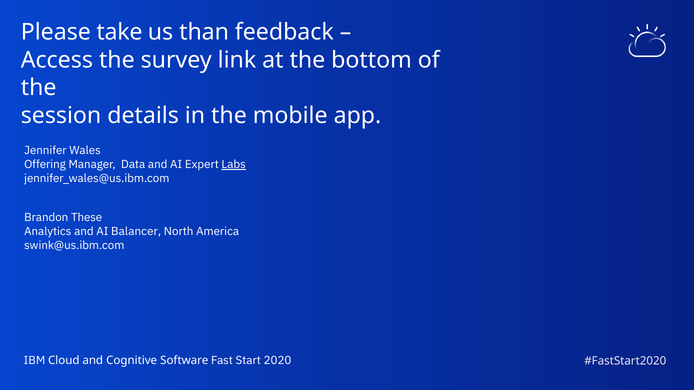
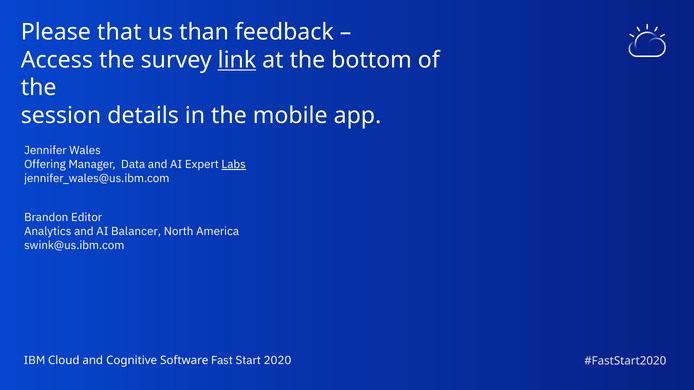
take: take -> that (119, 32)
link underline: none -> present (237, 60)
These: These -> Editor (87, 218)
